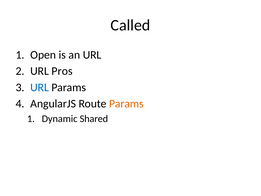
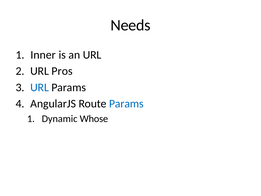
Called: Called -> Needs (131, 25)
Open: Open -> Inner (43, 55)
Params colour: orange -> blue (126, 104)
Shared: Shared -> Whose (94, 118)
